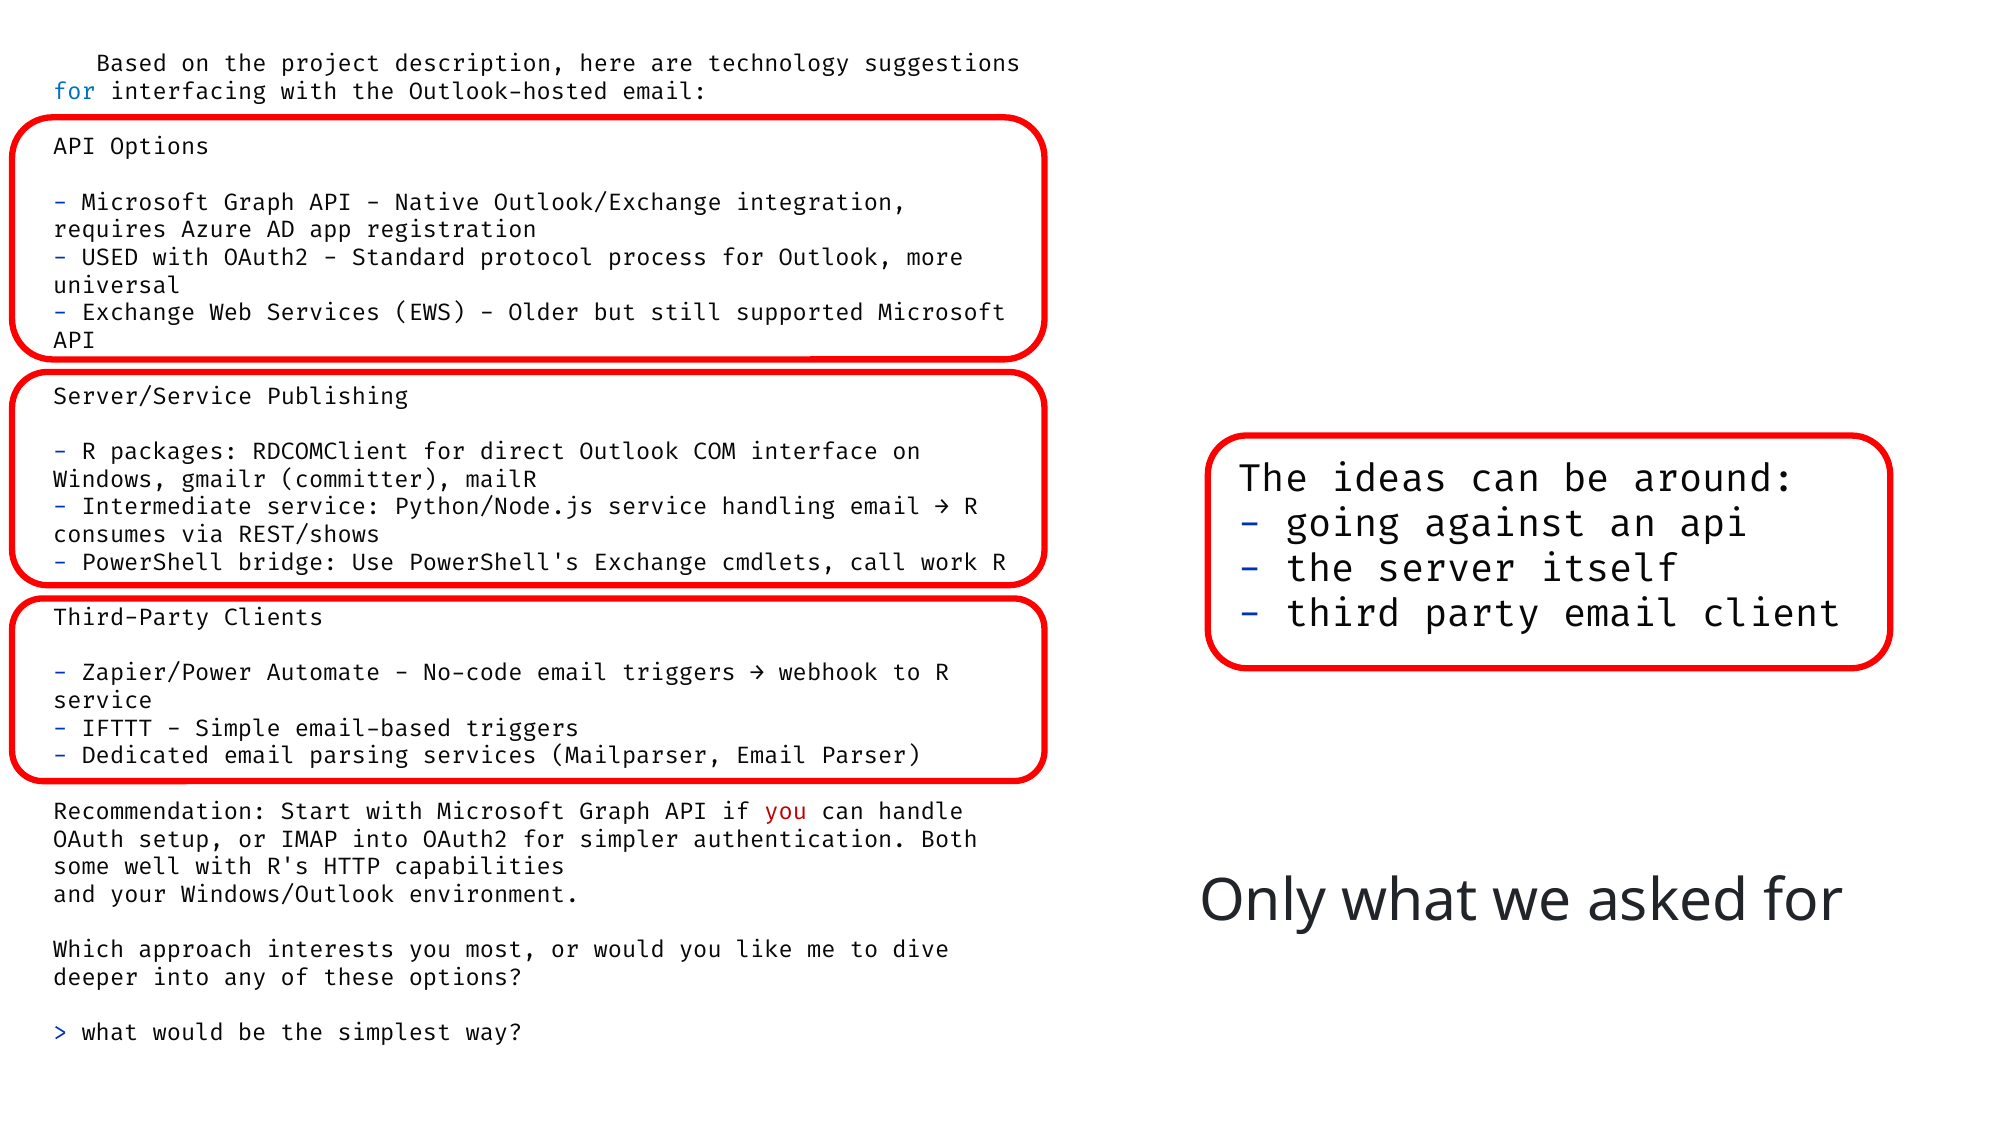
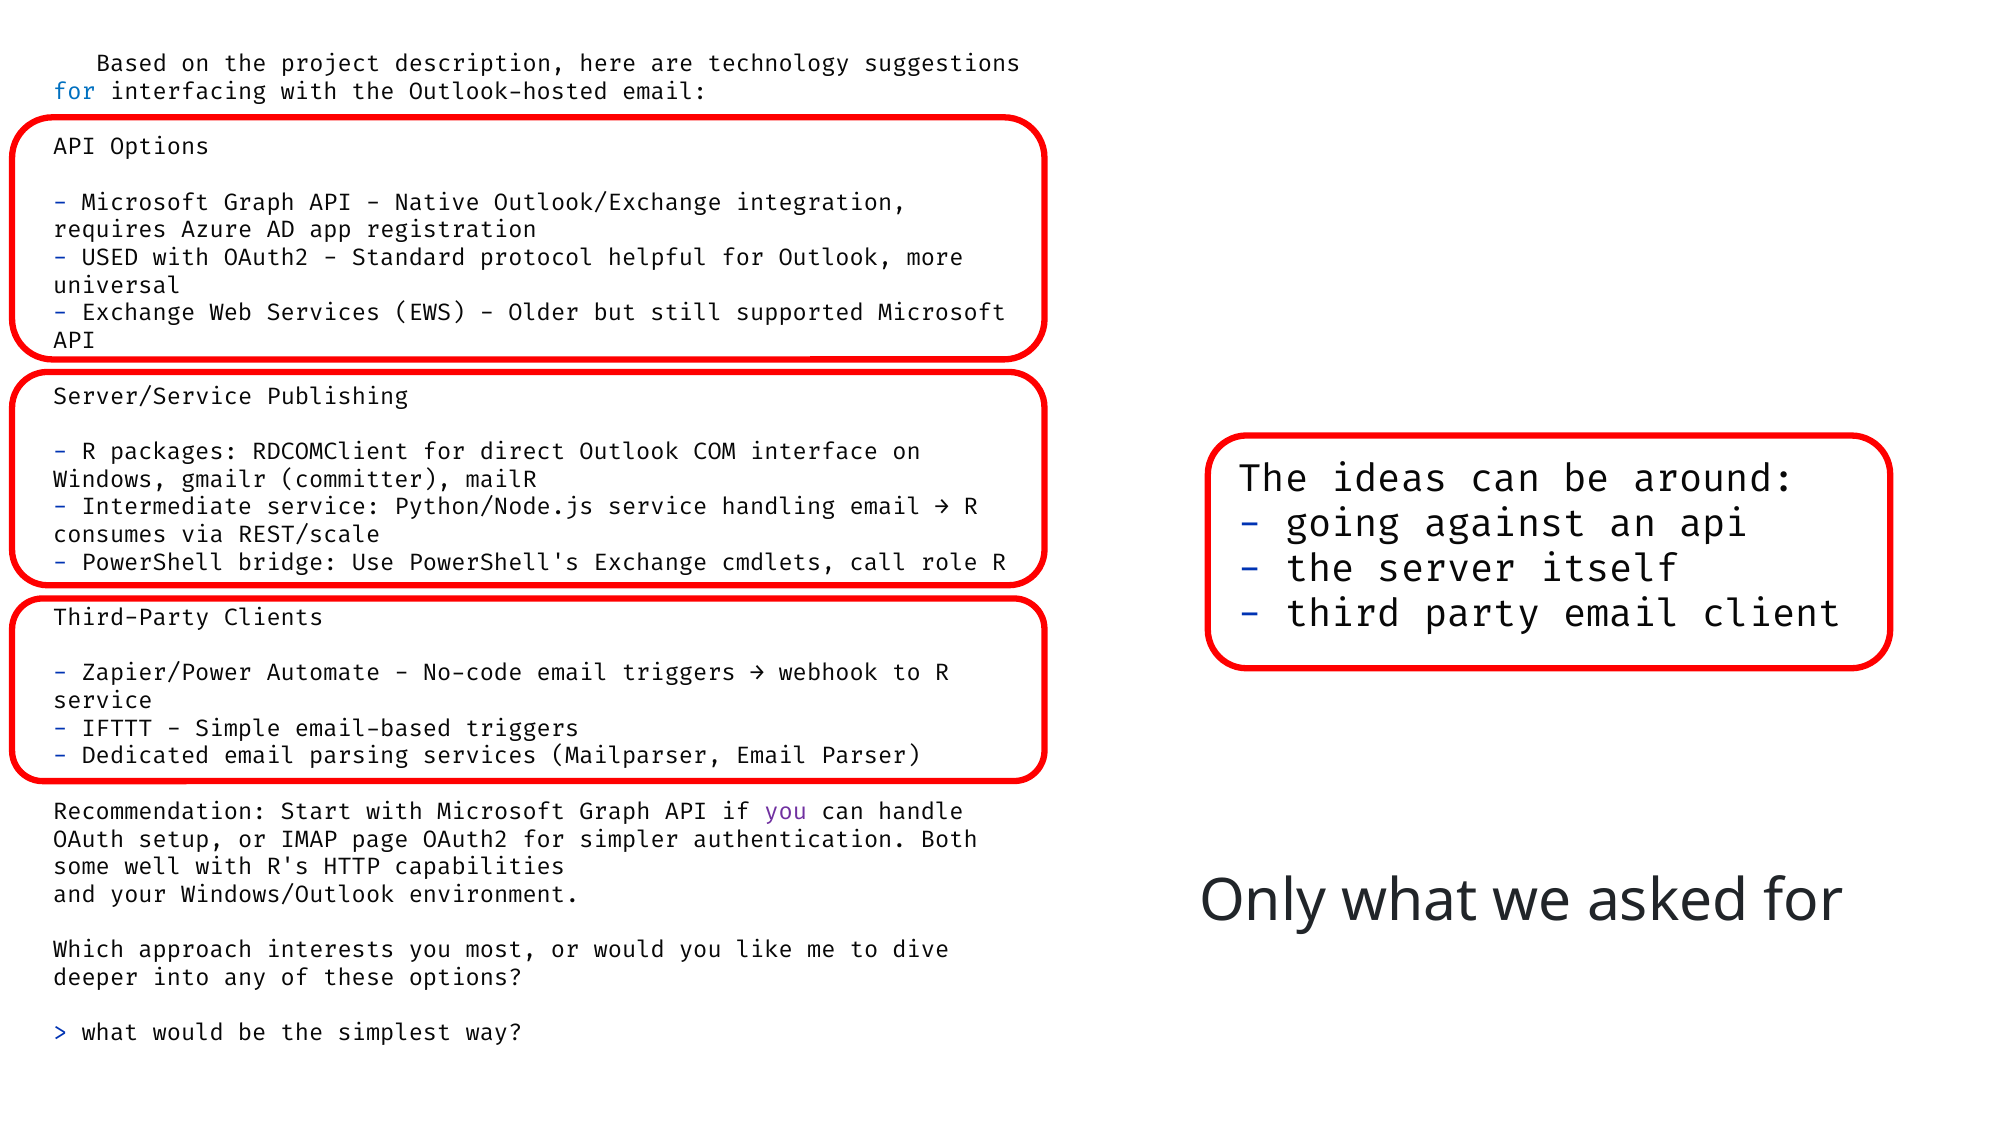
process: process -> helpful (658, 258)
REST/shows: REST/shows -> REST/scale (309, 535)
work: work -> role (949, 562)
you colour: red -> purple (786, 812)
IMAP into: into -> page (380, 839)
